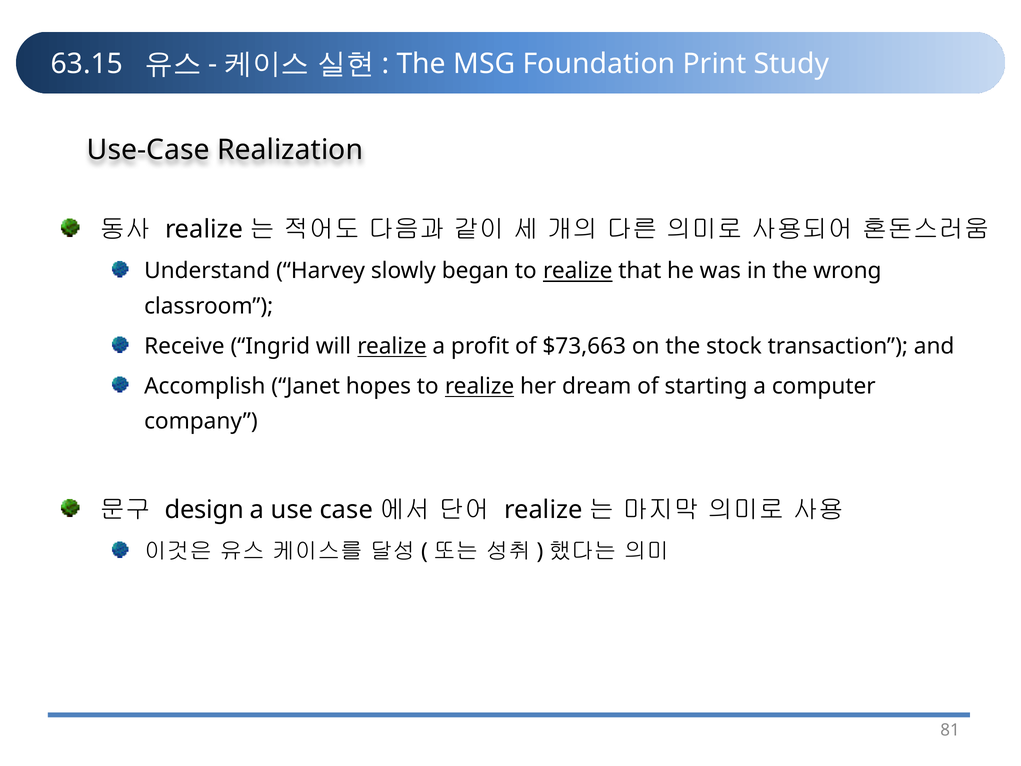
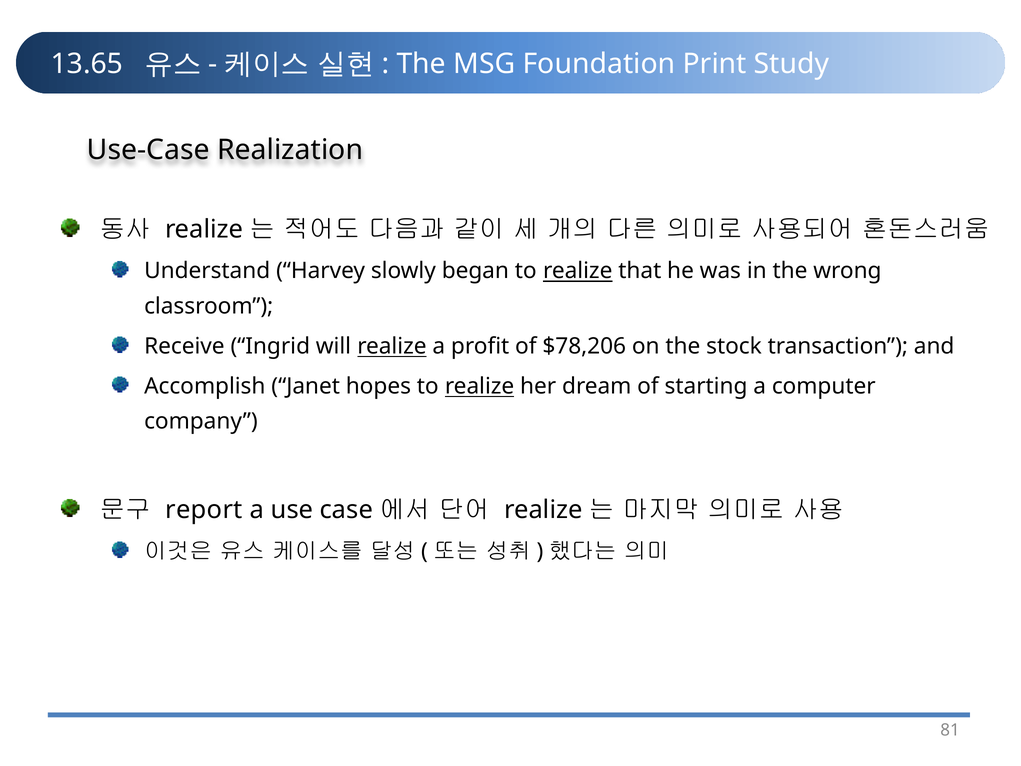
63.15: 63.15 -> 13.65 (87, 64)
$73,663: $73,663 -> $78,206 (584, 346)
design: design -> report (204, 510)
